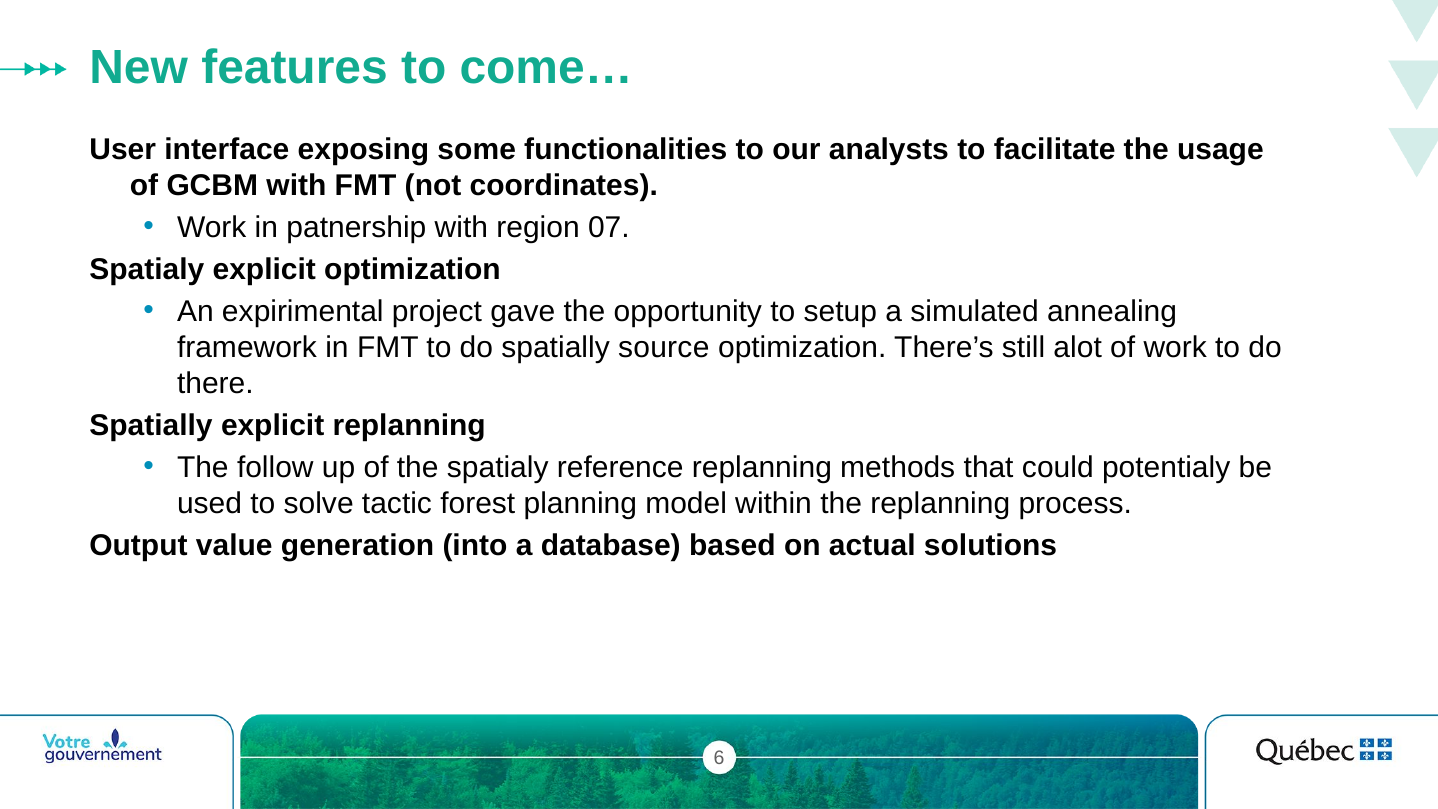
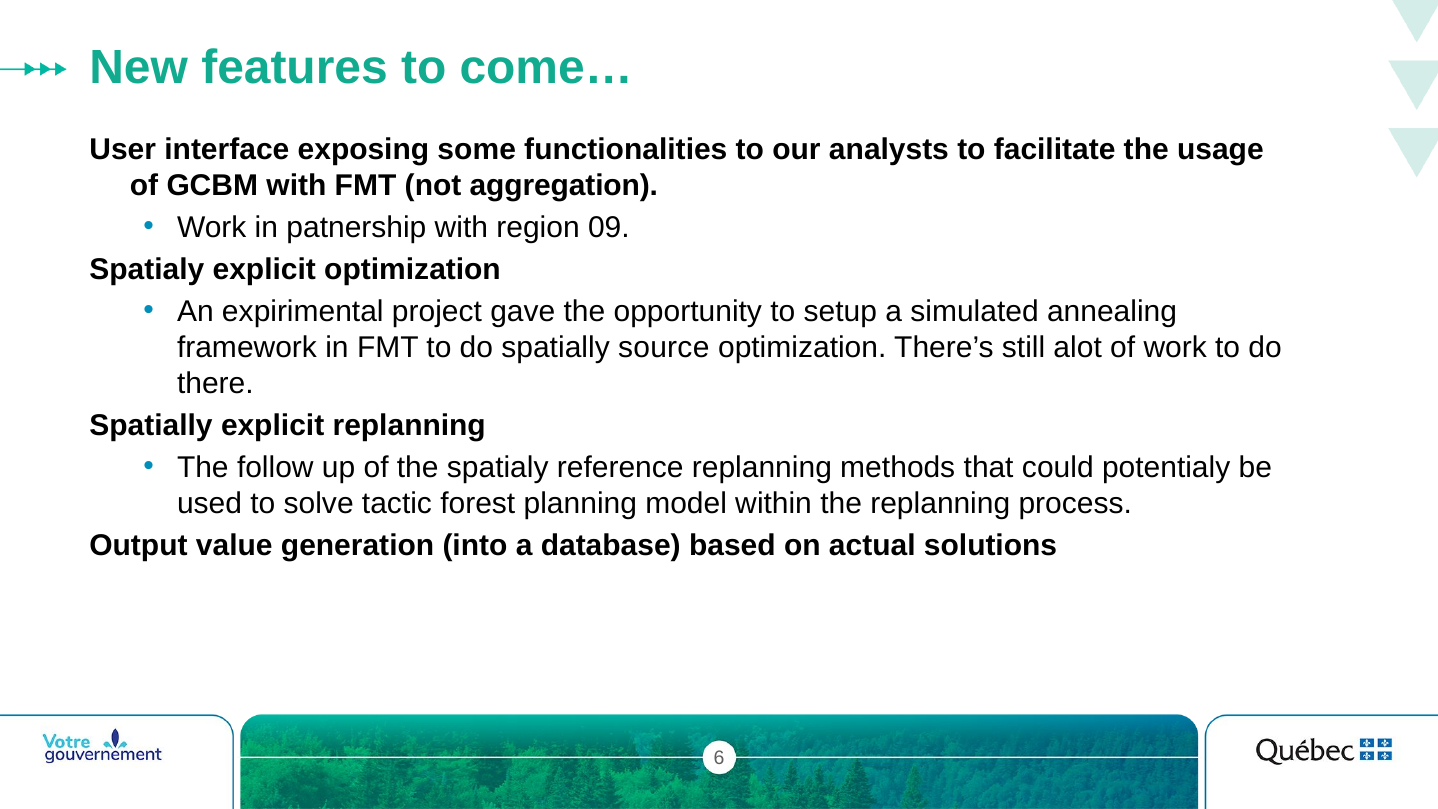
coordinates: coordinates -> aggregation (564, 186)
07: 07 -> 09 (609, 228)
